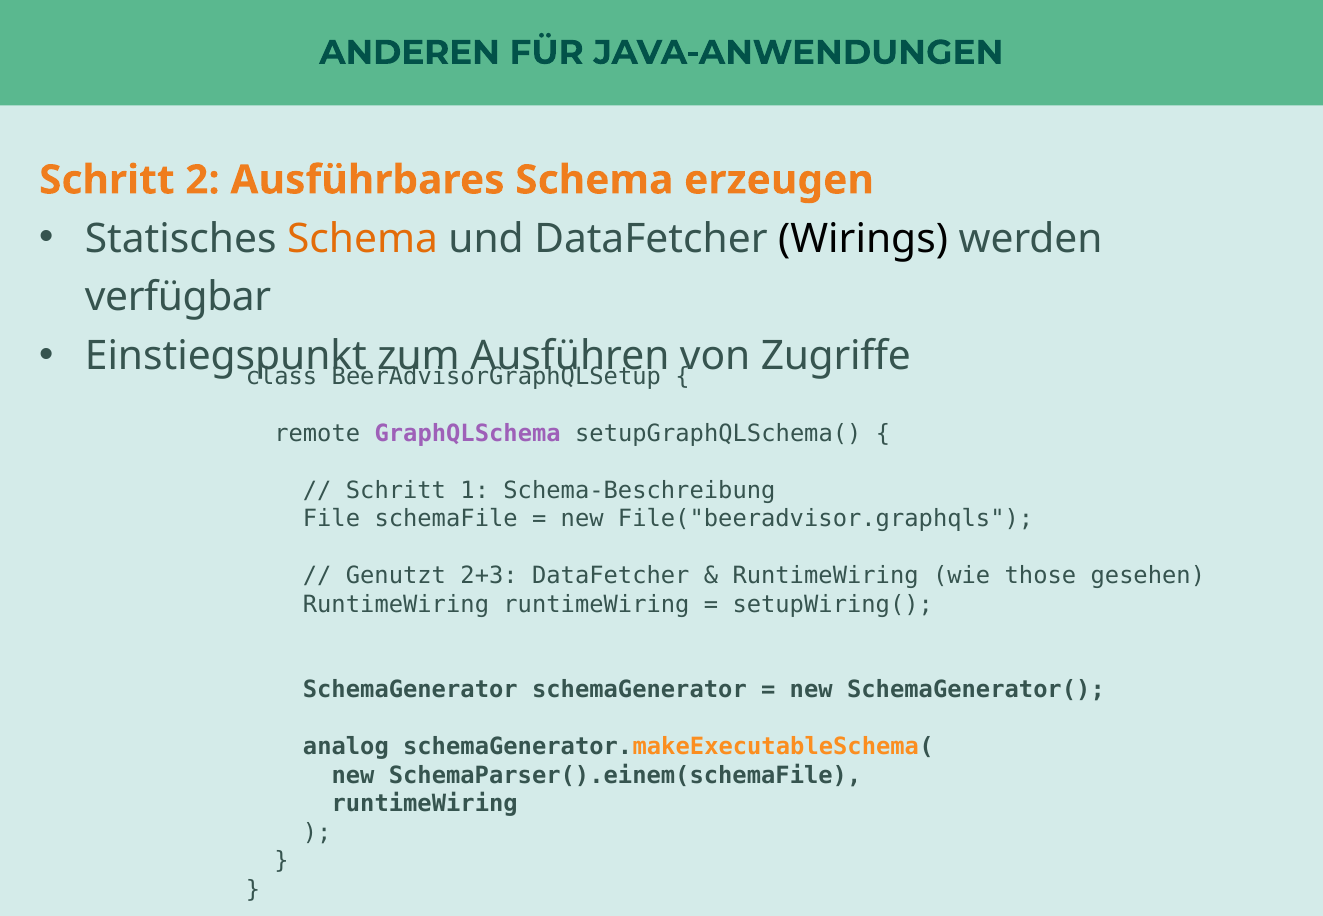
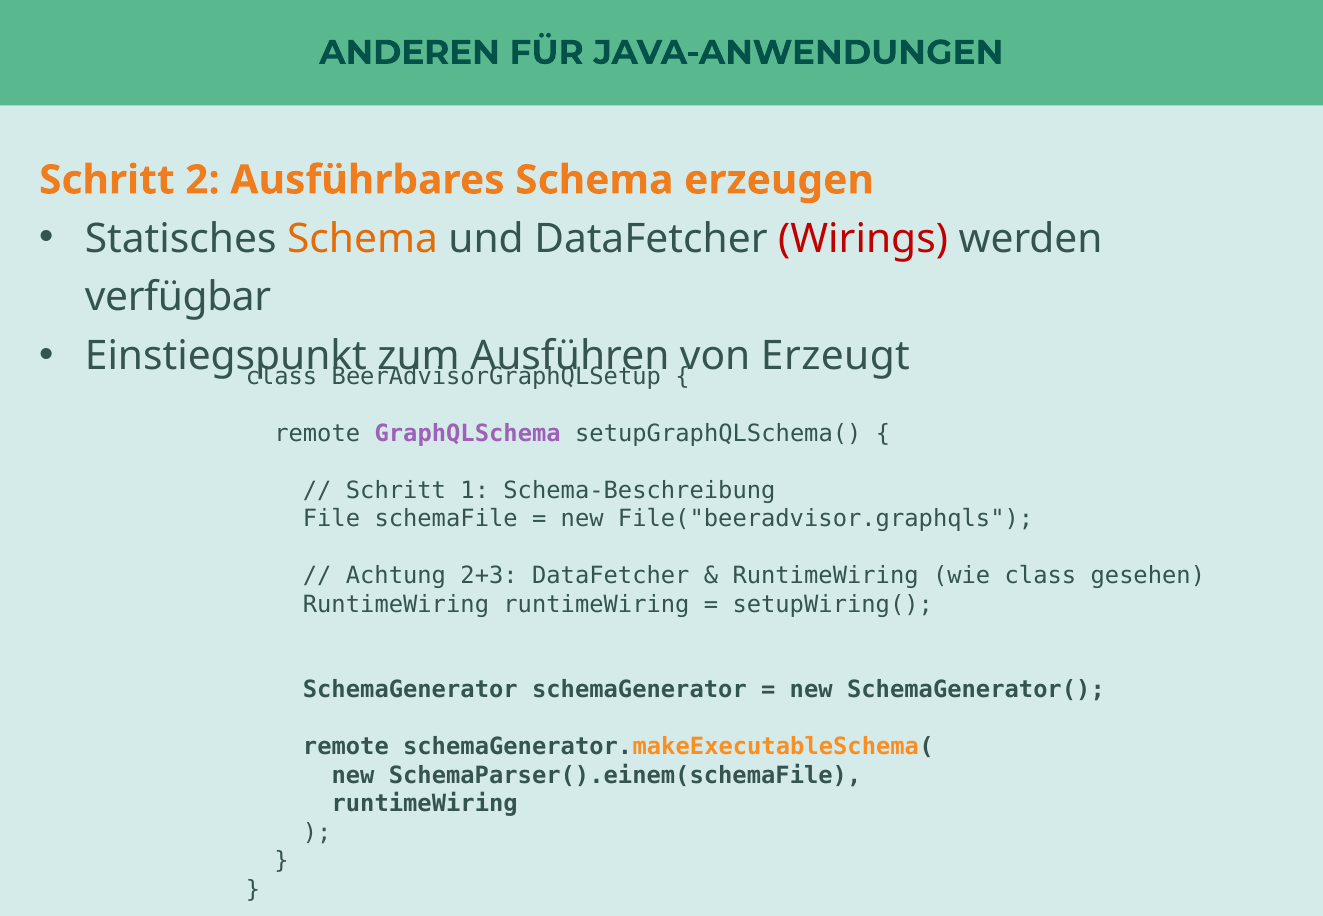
Wirings colour: black -> red (863, 239)
Zugriffe: Zugriffe -> Erzeugt (835, 356)
Genutzt: Genutzt -> Achtung (396, 576)
wie those: those -> class (1040, 576)
analog: analog -> remote (346, 747)
